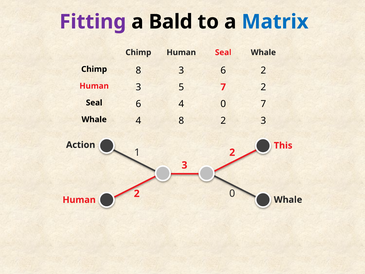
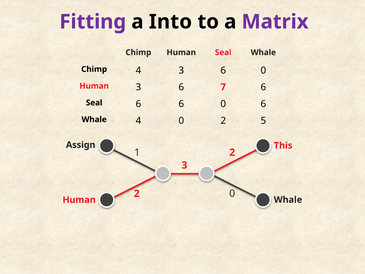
Bald: Bald -> Into (170, 22)
Matrix colour: blue -> purple (275, 22)
Chimp 8: 8 -> 4 (138, 70)
3 6 2: 2 -> 0 (263, 70)
Human 3 5: 5 -> 6 (181, 87)
7 2: 2 -> 6 (263, 87)
6 4: 4 -> 6 (181, 104)
0 7: 7 -> 6 (263, 104)
4 8: 8 -> 0 (181, 120)
2 3: 3 -> 5 (263, 120)
Action: Action -> Assign (81, 145)
